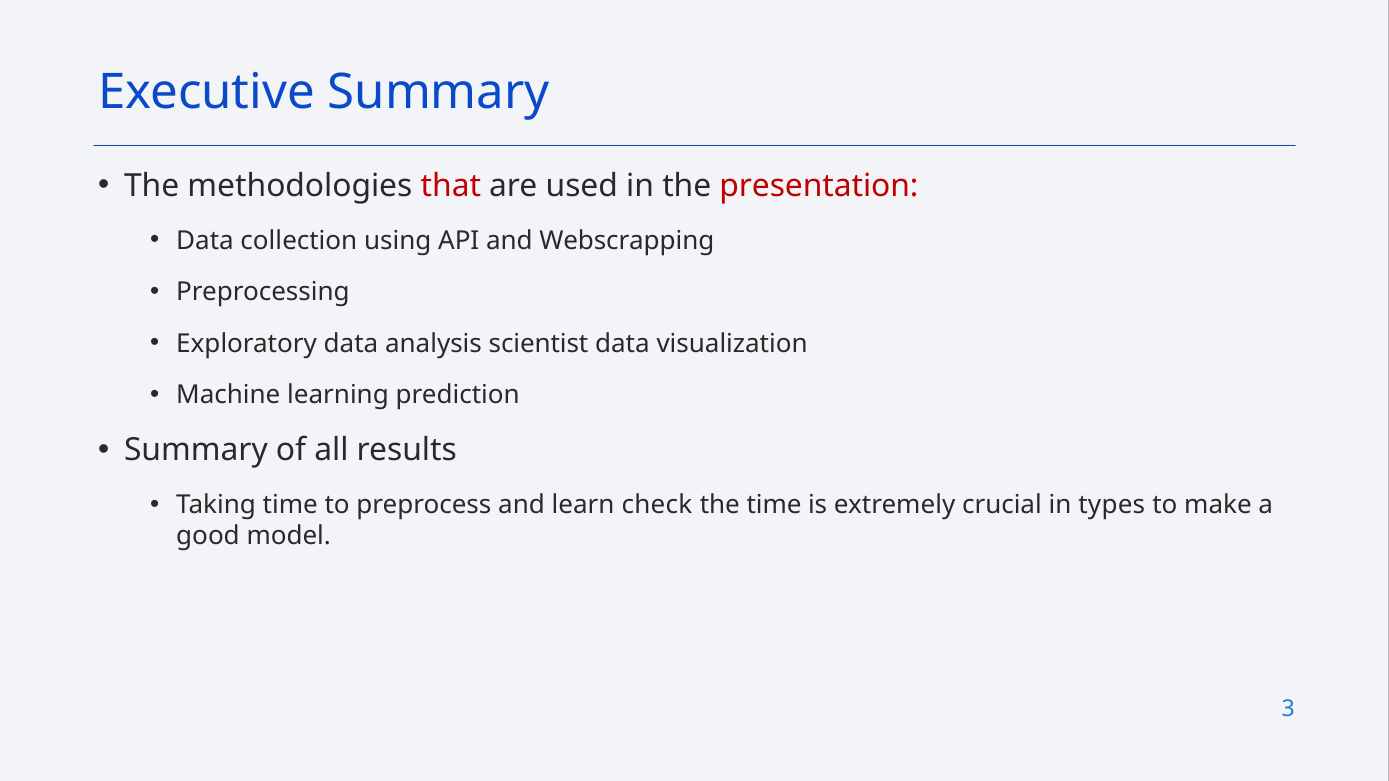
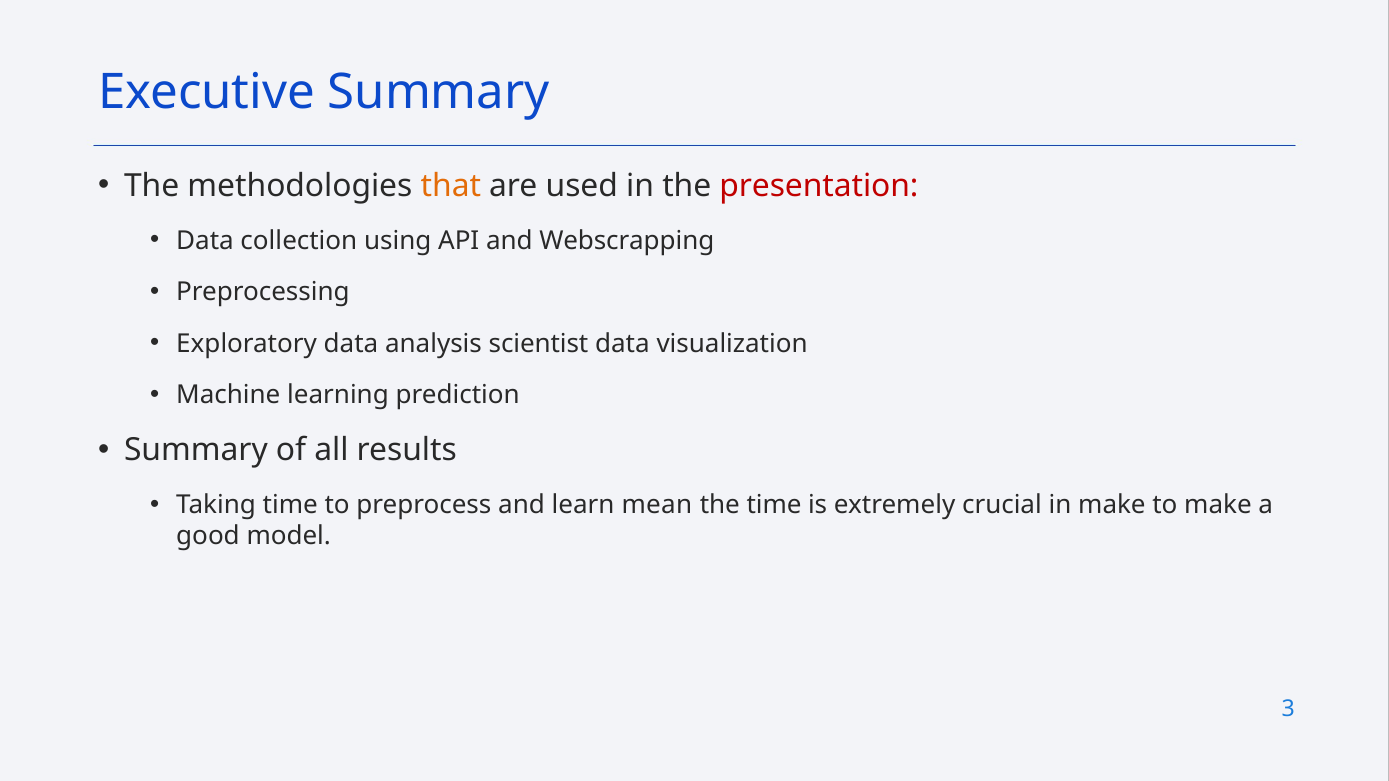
that colour: red -> orange (451, 186)
check: check -> mean (657, 505)
in types: types -> make (1112, 505)
